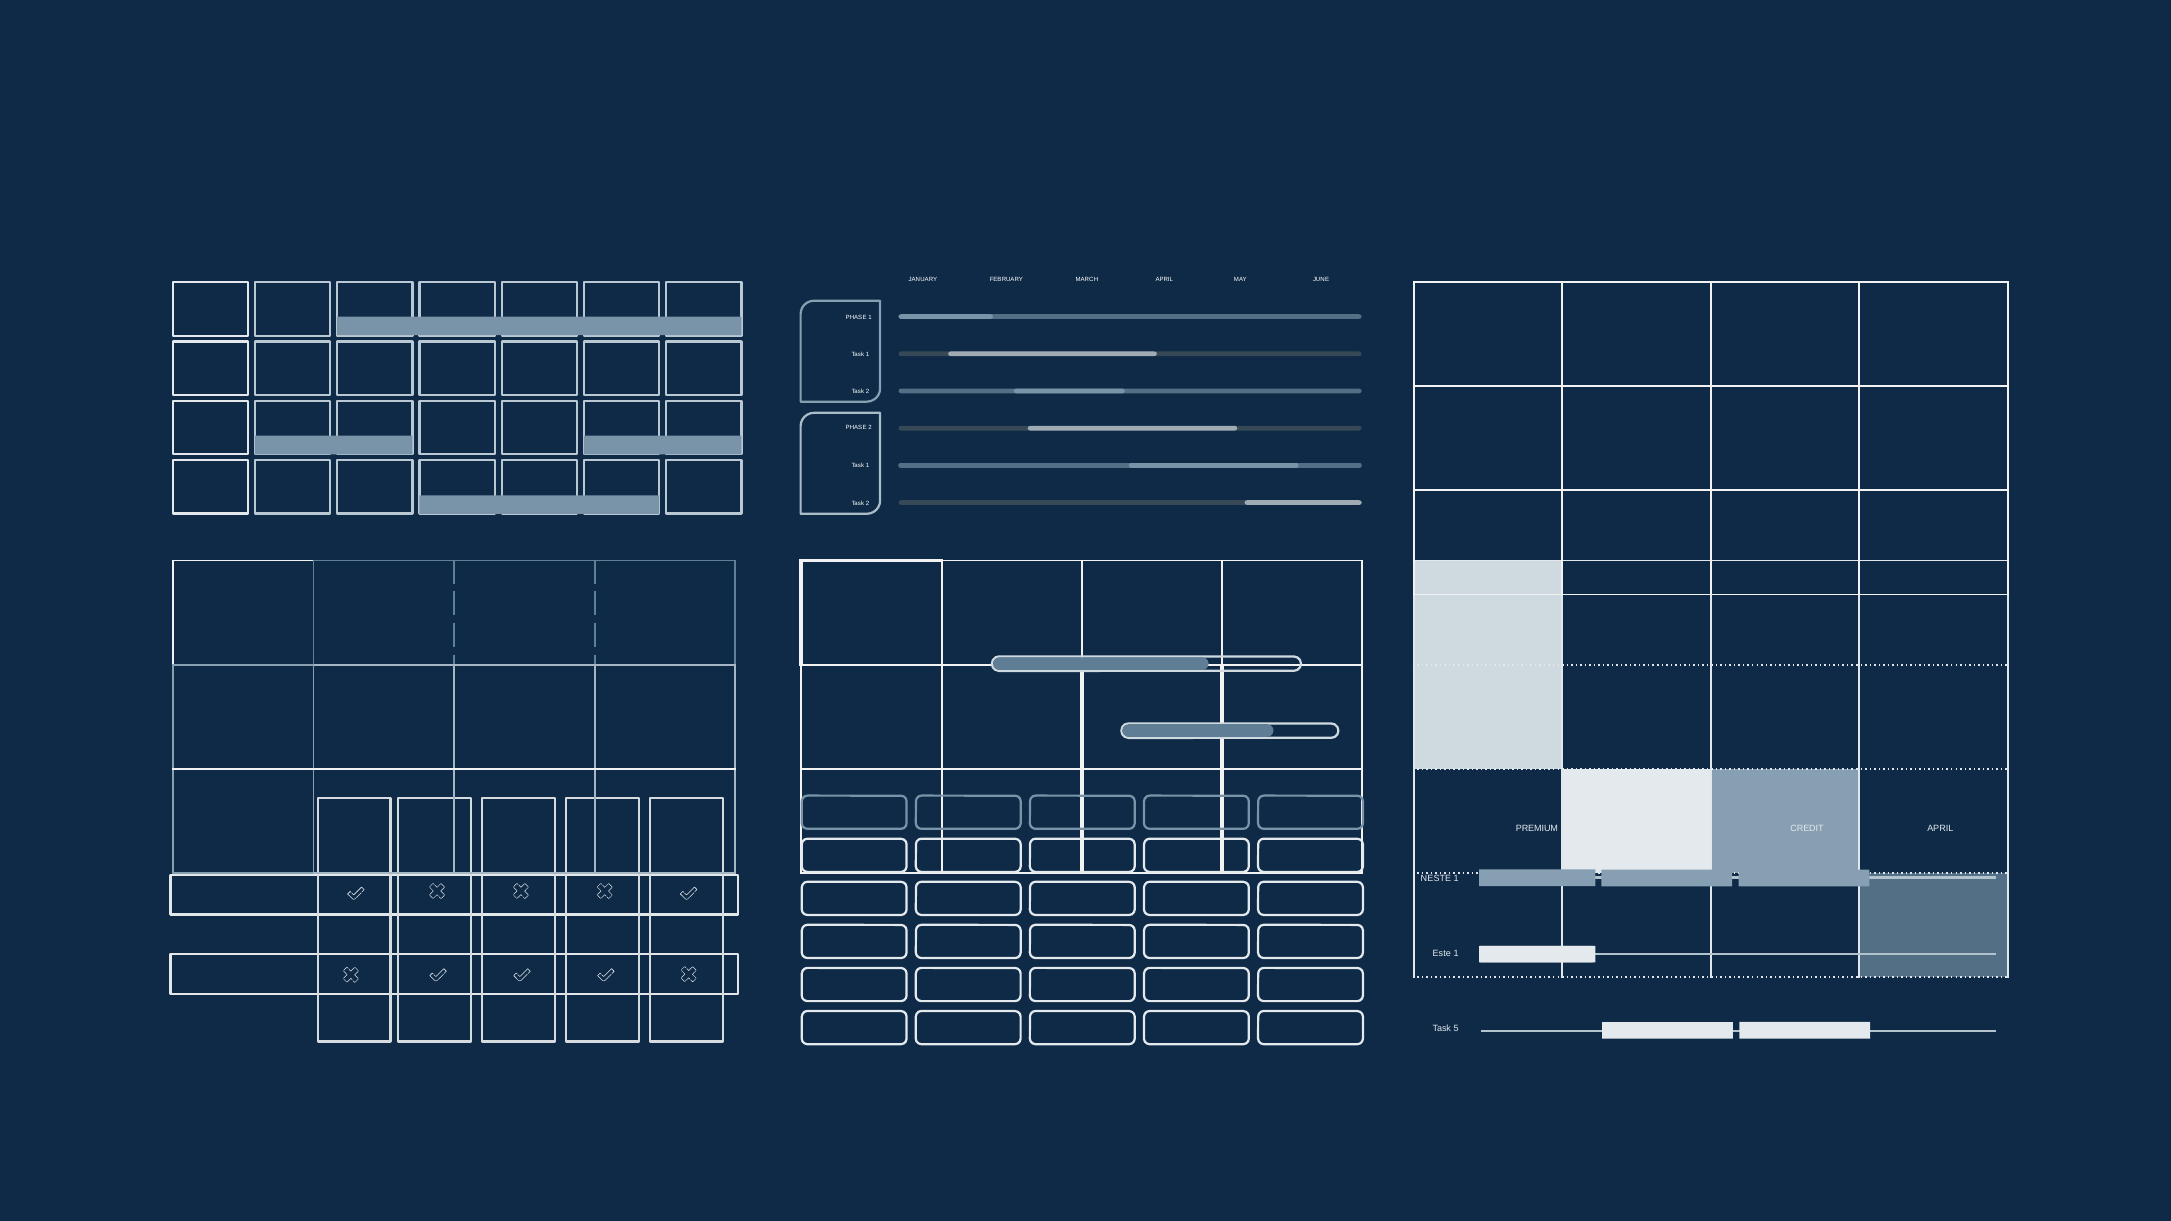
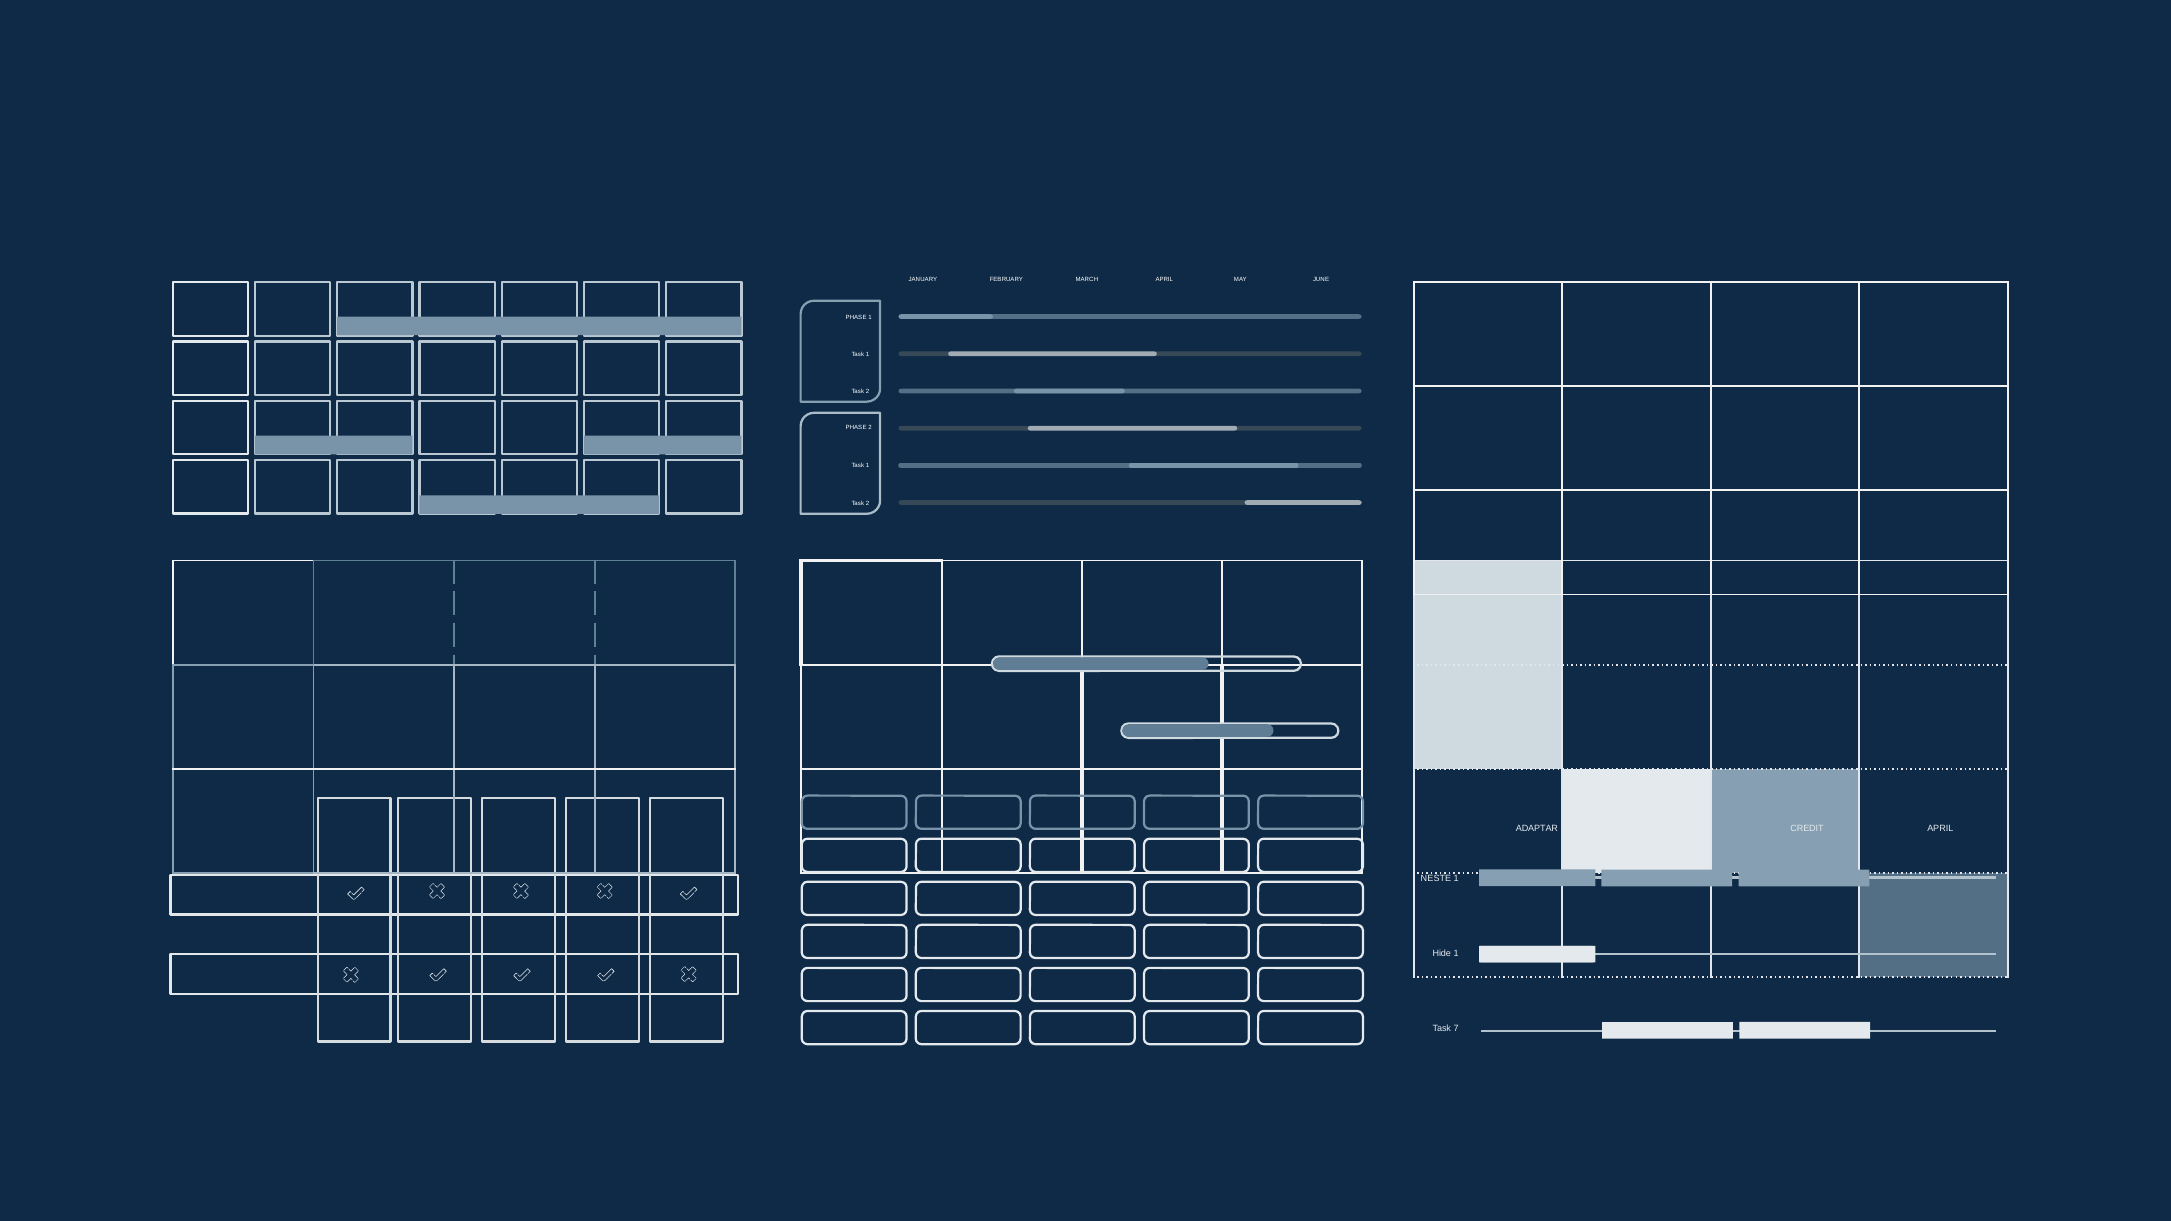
PREMIUM: PREMIUM -> ADAPTAR (1537, 828)
Este: Este -> Hide (1442, 953)
5: 5 -> 7 (1456, 1028)
